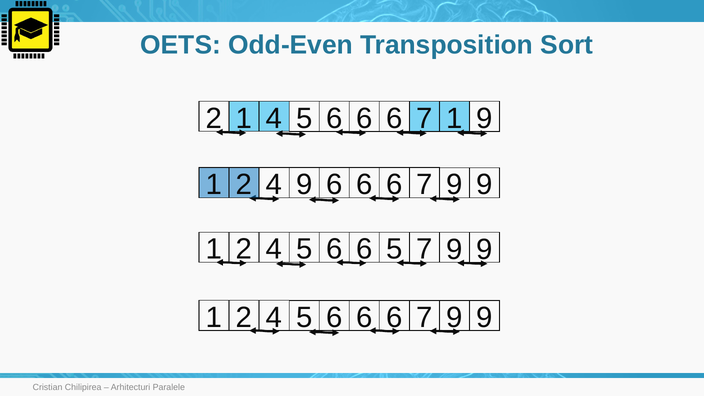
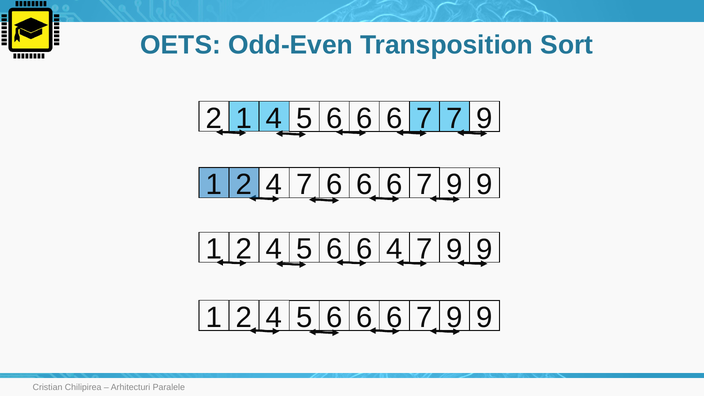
1: 1 -> 7 (455, 118)
2 4 9: 9 -> 7 (304, 185)
6 5: 5 -> 4 (394, 249)
